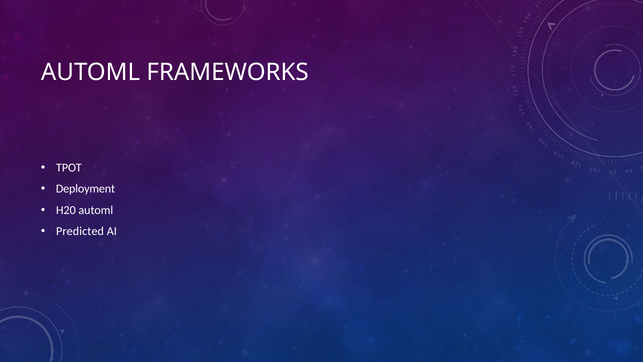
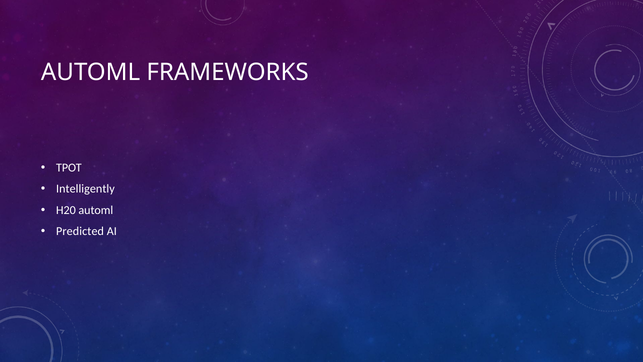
Deployment: Deployment -> Intelligently (85, 189)
